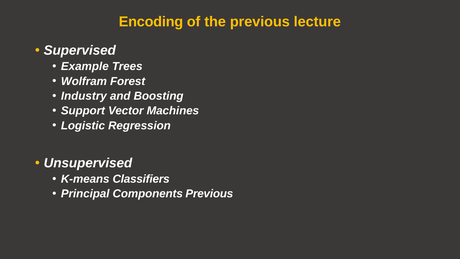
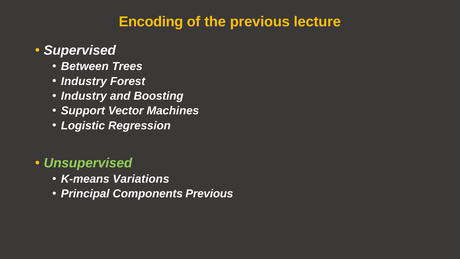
Example: Example -> Between (85, 66)
Wolfram: Wolfram -> Industry (84, 81)
Unsupervised colour: white -> light green (88, 163)
Classifiers: Classifiers -> Variations (141, 179)
